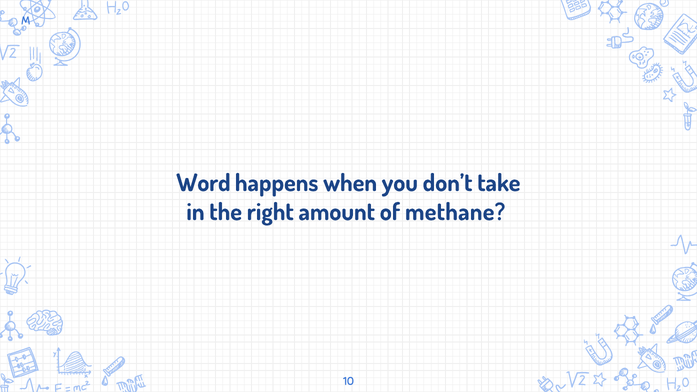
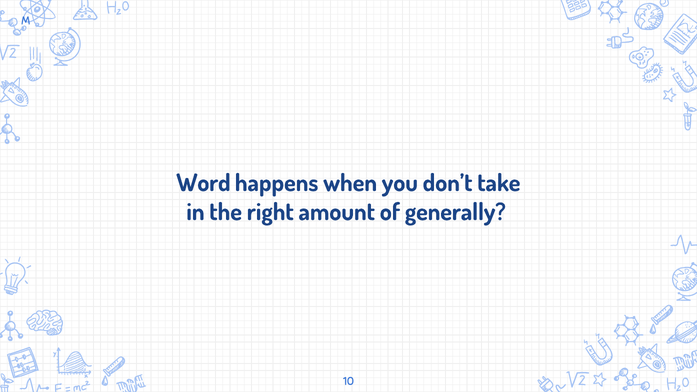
methane: methane -> generally (455, 212)
